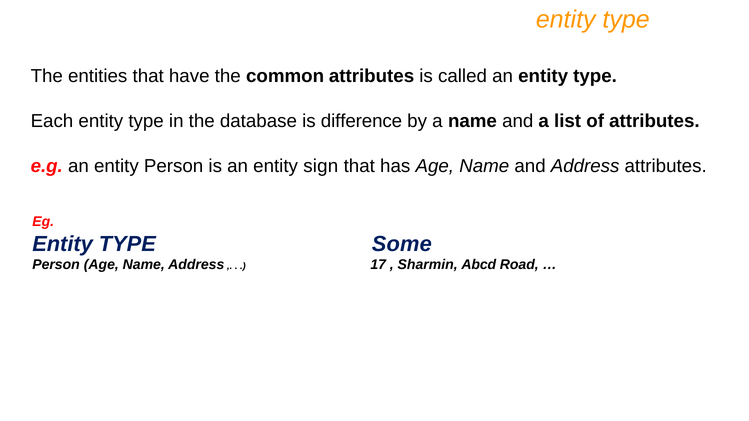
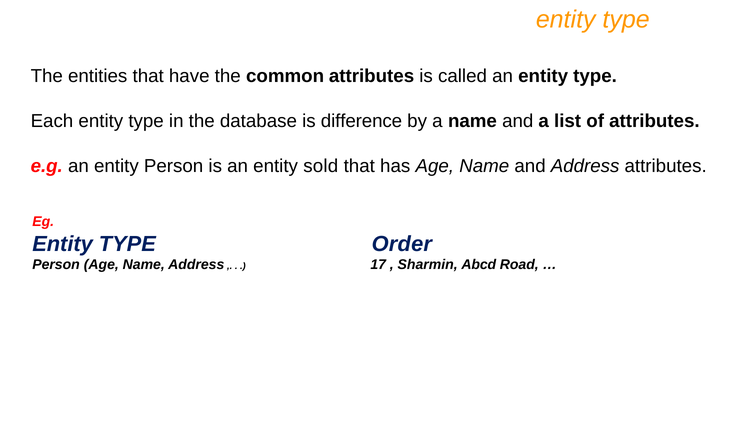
sign: sign -> sold (321, 166)
Some: Some -> Order (402, 244)
